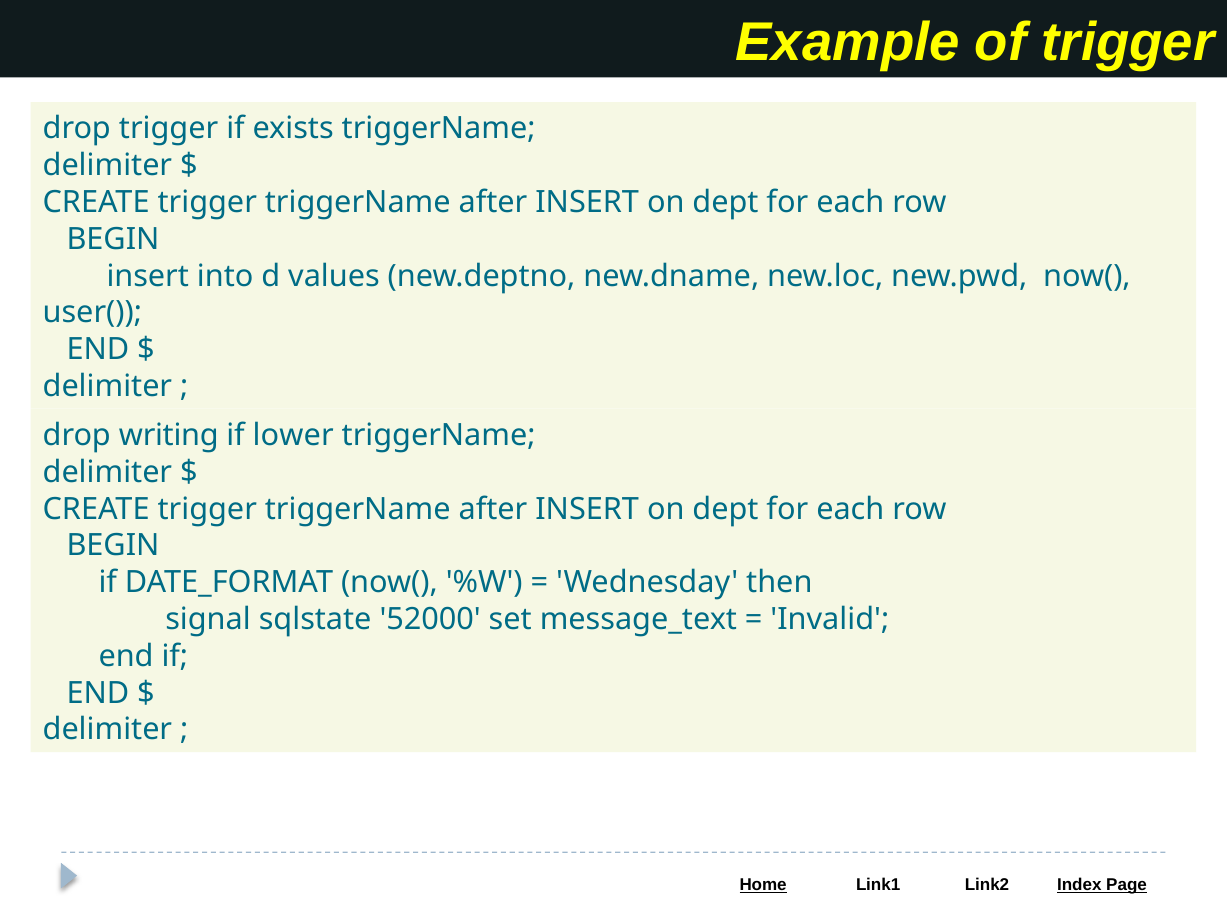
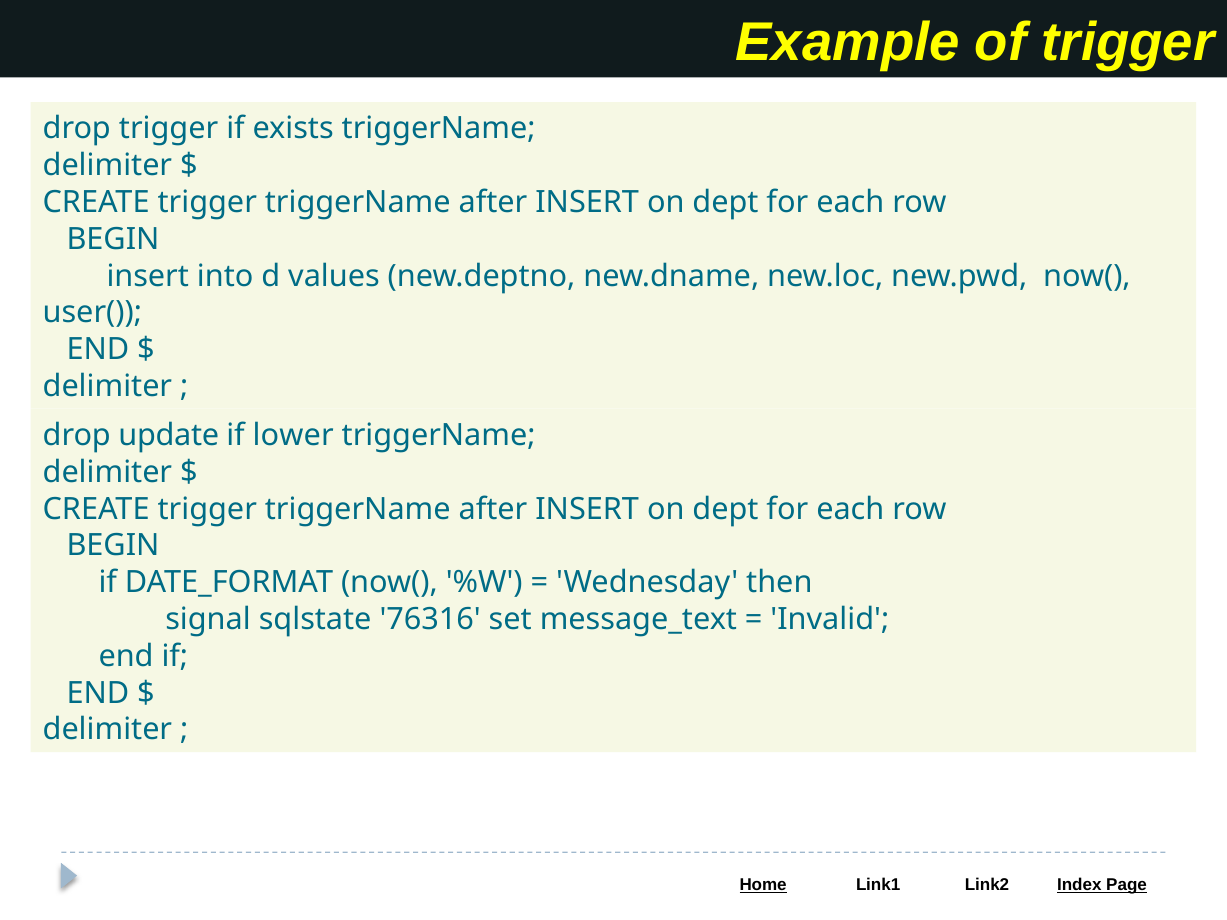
writing: writing -> update (169, 436)
52000: 52000 -> 76316 (430, 620)
